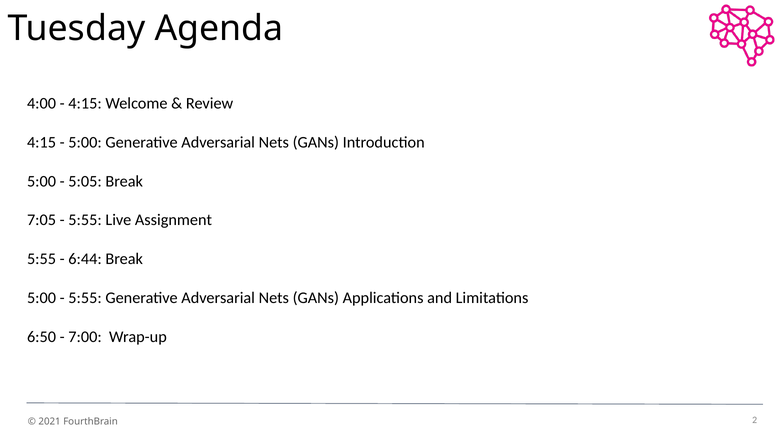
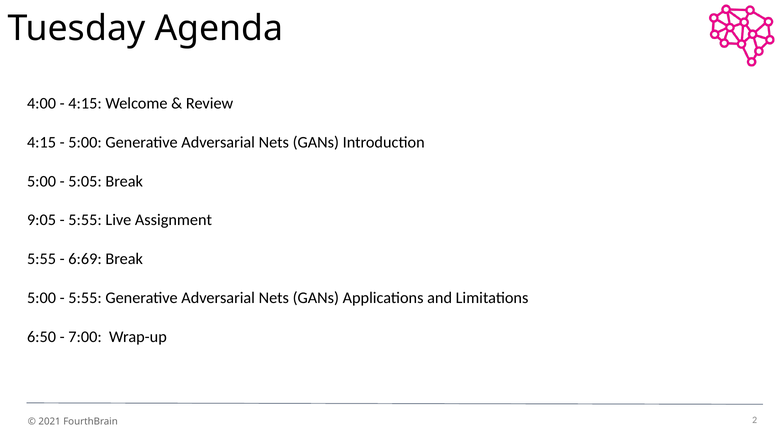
7:05: 7:05 -> 9:05 (42, 220)
6:44: 6:44 -> 6:69 (85, 259)
